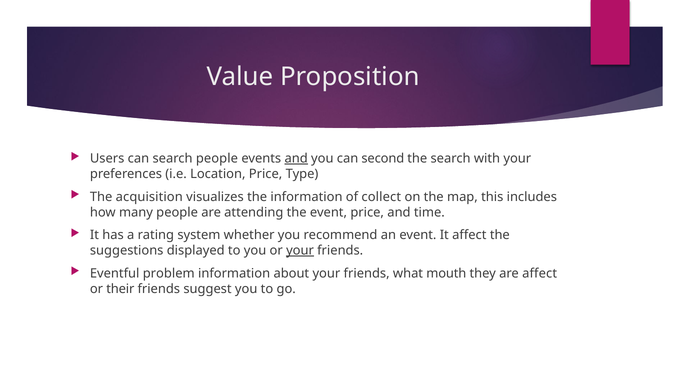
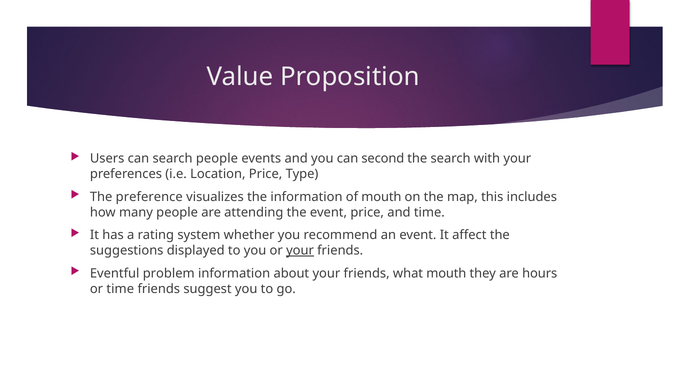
and underline: present -> none (296, 159)
acquisition: acquisition -> preference (149, 197)
of collect: collect -> mouth (381, 197)
are affect: affect -> hours (540, 273)
or their: their -> time (120, 289)
